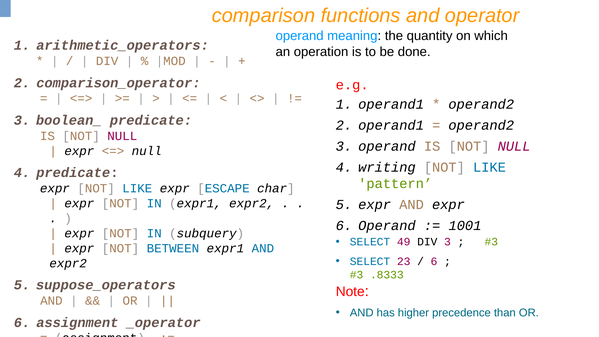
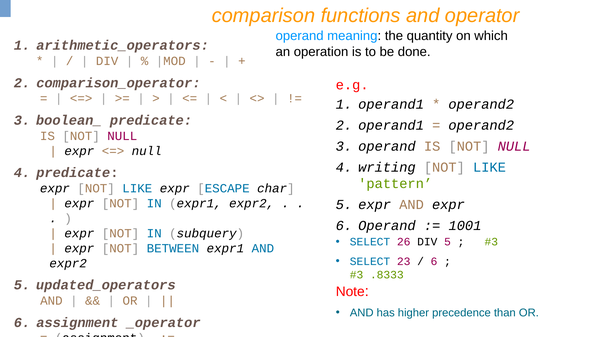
49: 49 -> 26 (404, 242)
DIV 3: 3 -> 5 (448, 242)
suppose_operators: suppose_operators -> updated_operators (106, 285)
